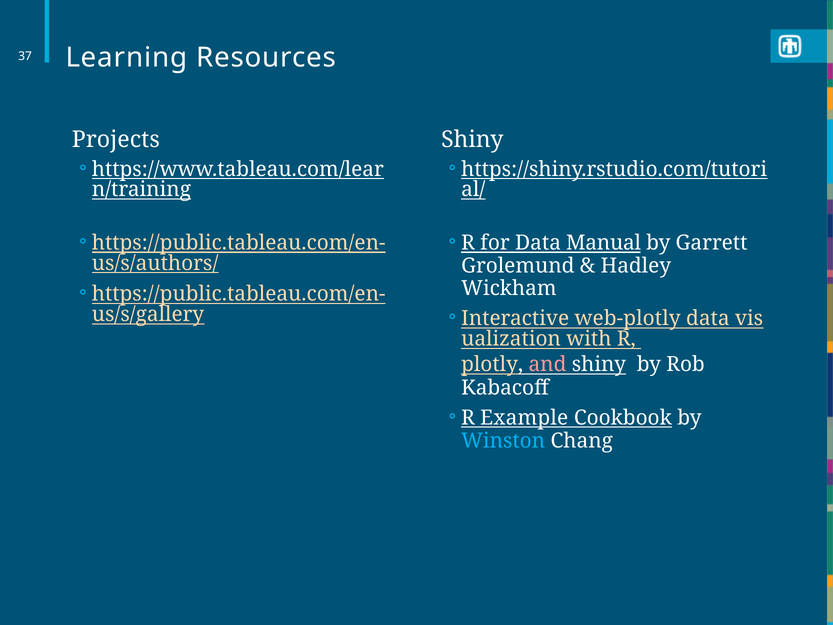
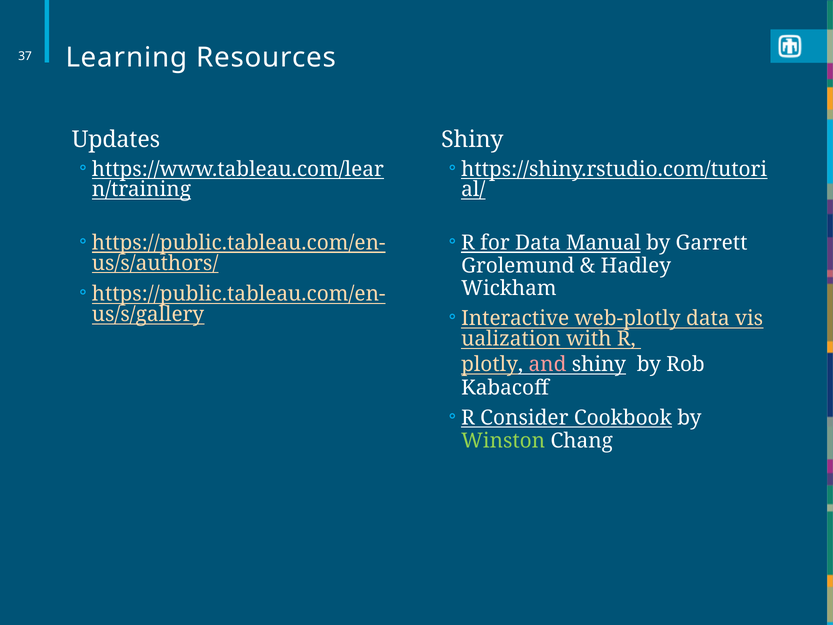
Projects: Projects -> Updates (116, 139)
Example: Example -> Consider (524, 418)
Winston colour: light blue -> light green (503, 441)
